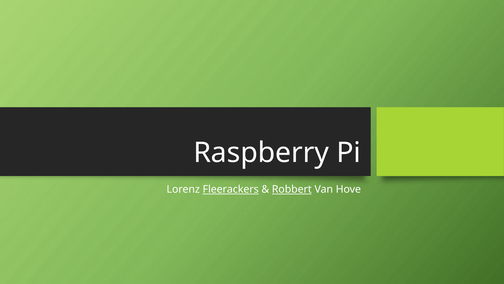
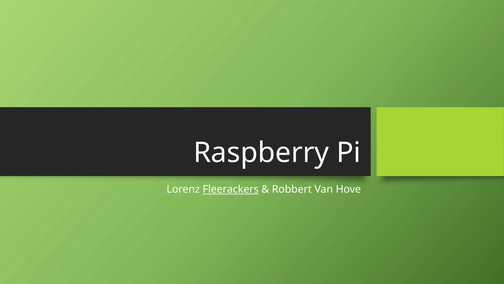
Robbert underline: present -> none (292, 189)
